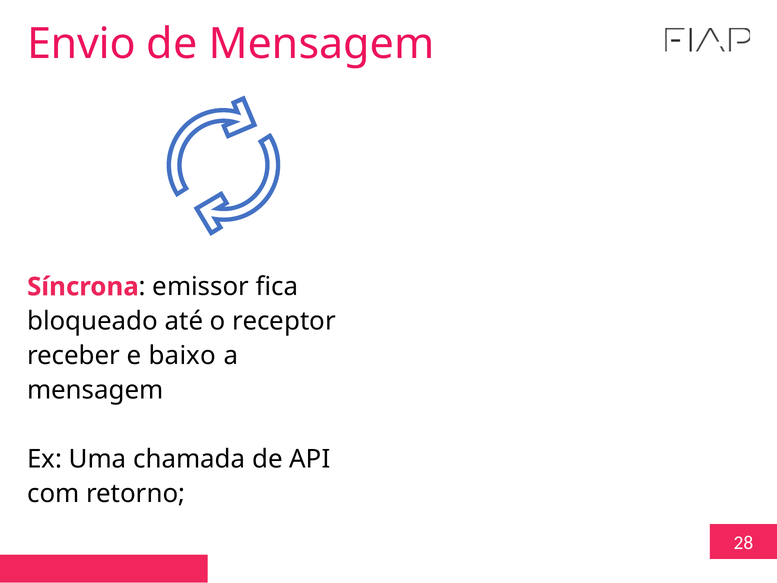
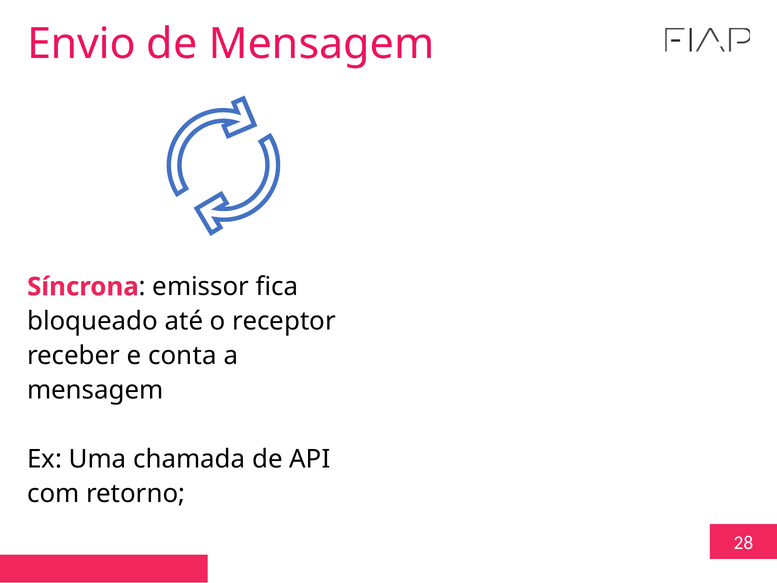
baixo: baixo -> conta (182, 356)
